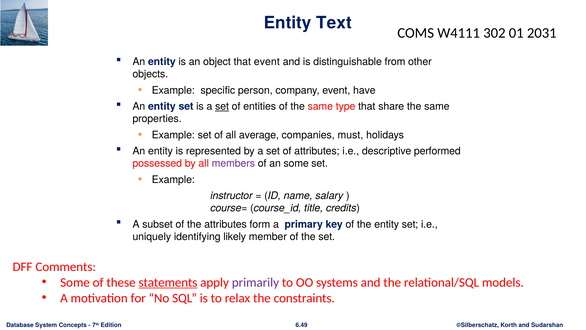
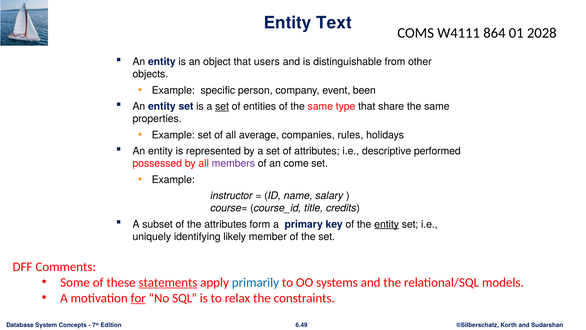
302: 302 -> 864 (494, 33)
2031: 2031 -> 2028 (542, 33)
that event: event -> users (267, 62)
have: have -> been (364, 90)
must: must -> rules (350, 135)
an some: some -> come (296, 163)
entity underline: none -> present (387, 224)
primarily colour: purple -> blue (255, 282)
for underline: none -> present (138, 298)
